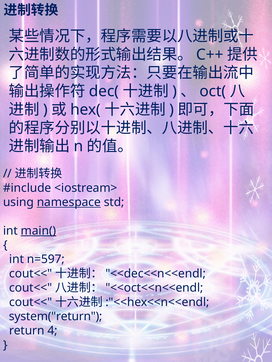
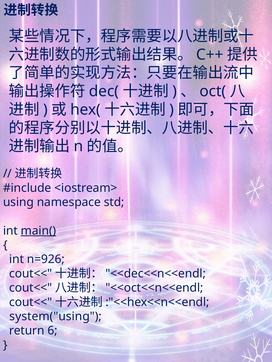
namespace underline: present -> none (69, 203)
n=597: n=597 -> n=926 (46, 260)
system("return: system("return -> system("using (56, 317)
4: 4 -> 6 (53, 331)
